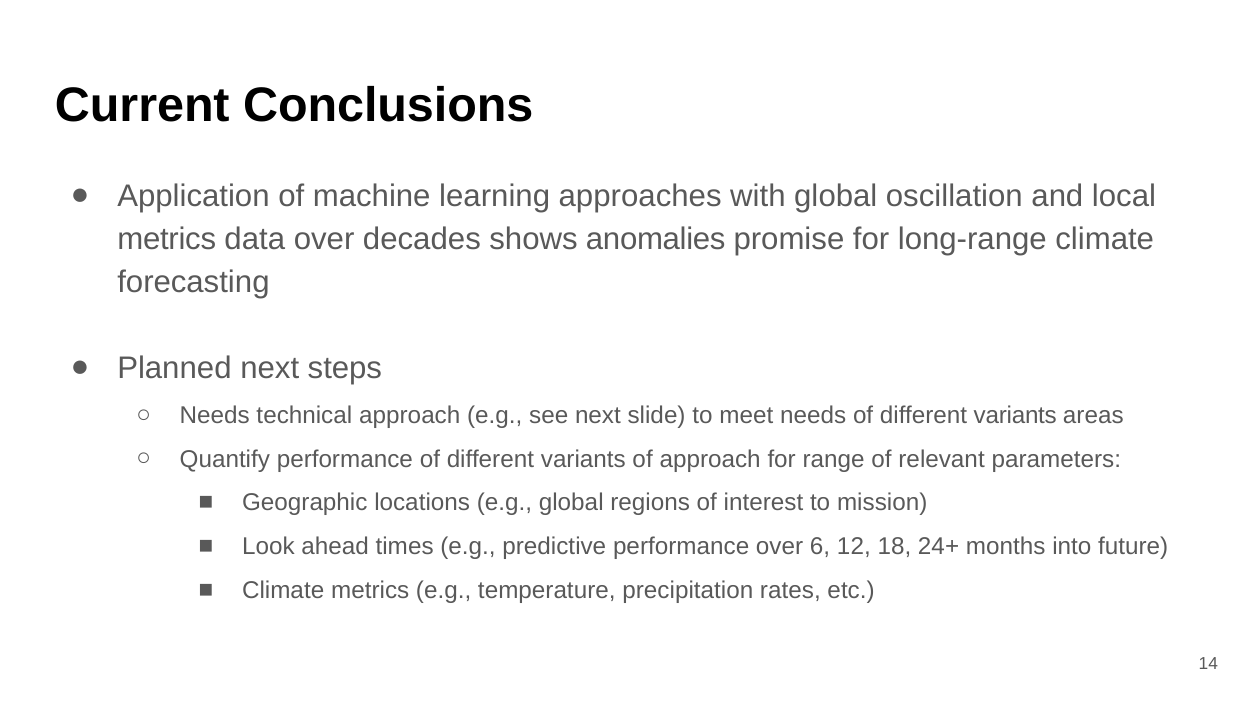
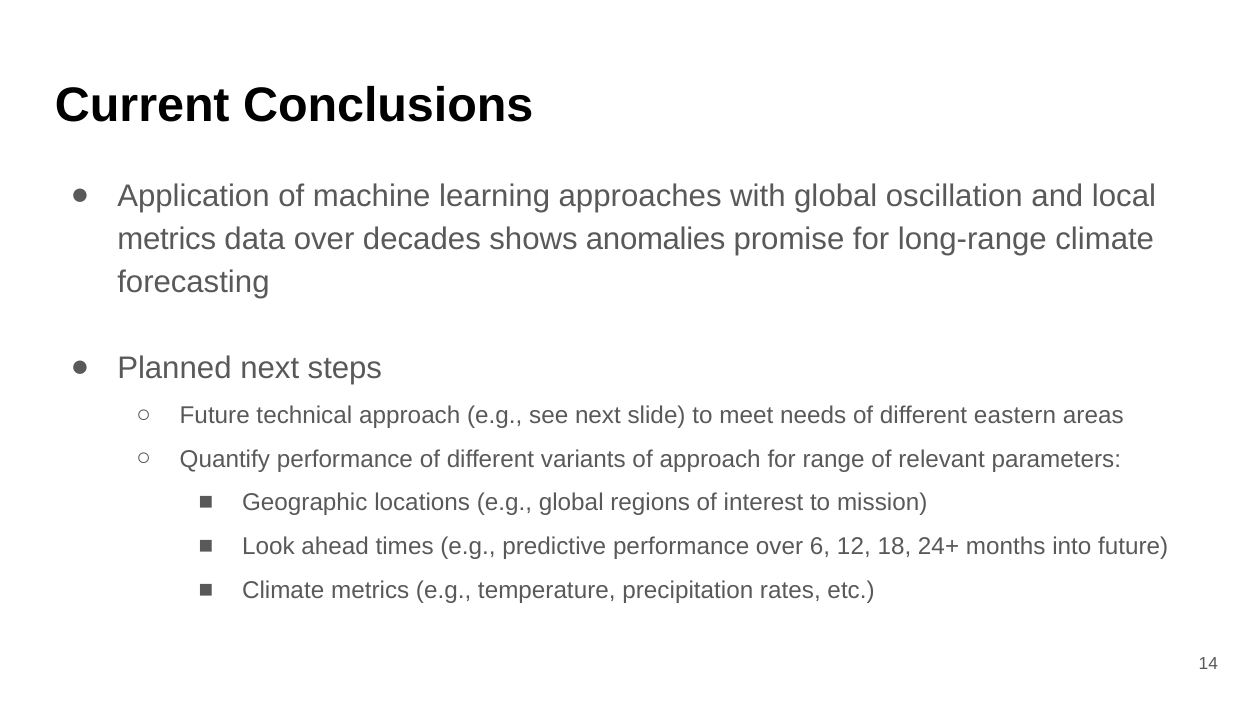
Needs: Needs -> Future (215, 416)
needs of different variants: variants -> eastern (1015, 416)
